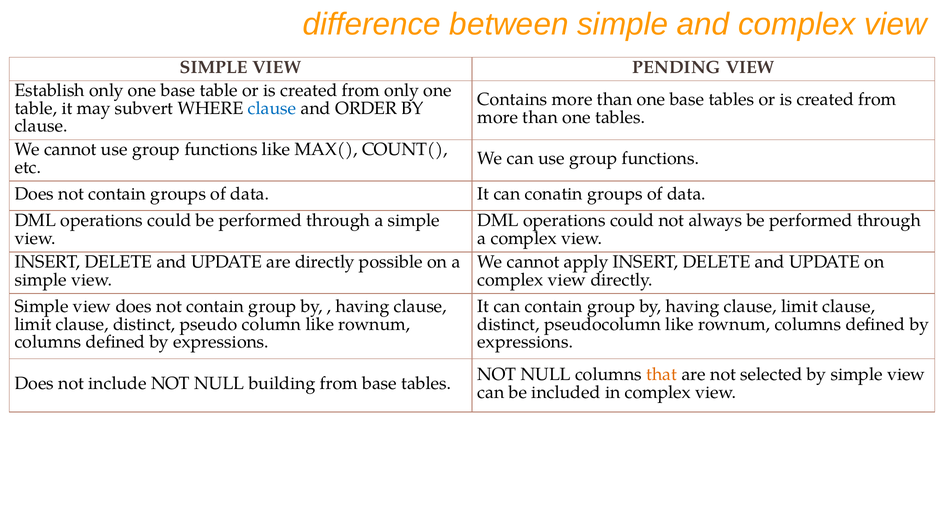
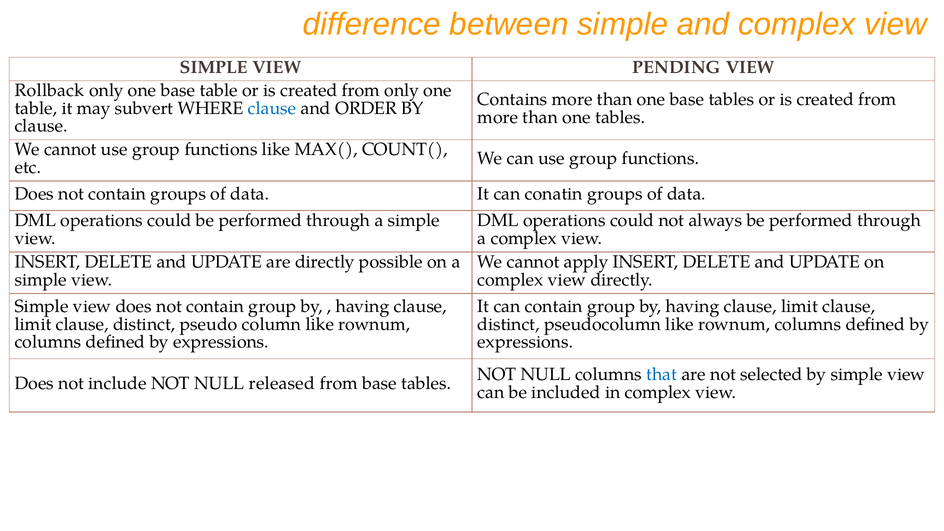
Establish: Establish -> Rollback (50, 91)
that colour: orange -> blue (662, 375)
building: building -> released (282, 384)
